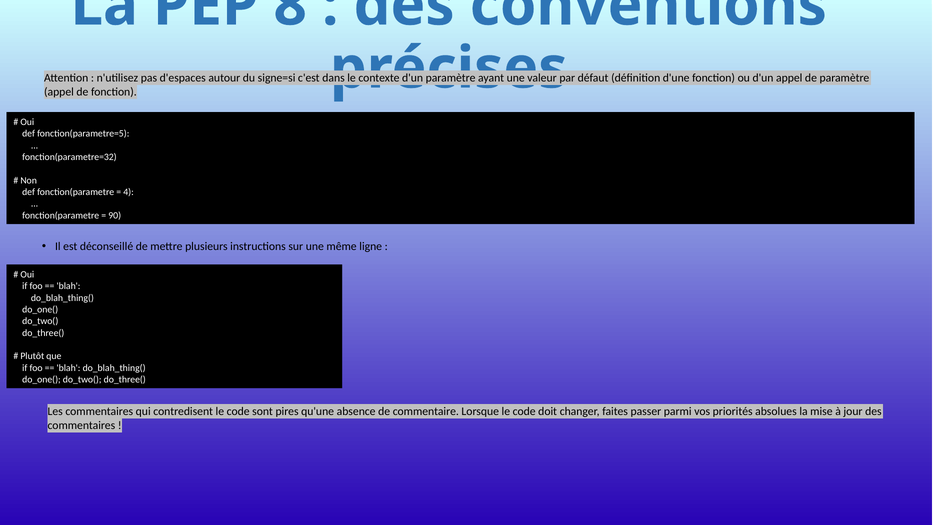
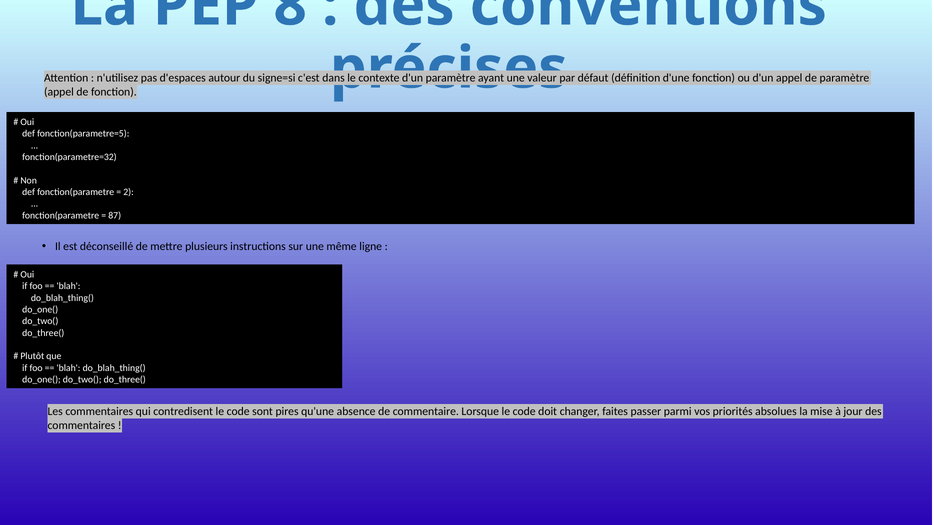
4: 4 -> 2 (129, 192)
90: 90 -> 87 (115, 216)
